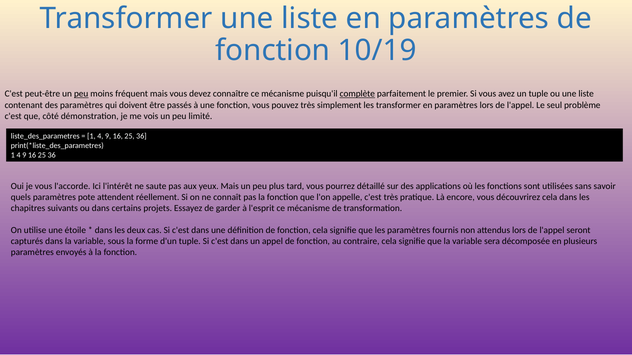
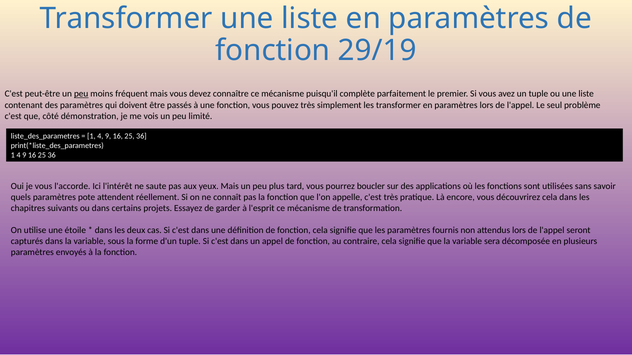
10/19: 10/19 -> 29/19 (377, 51)
complète underline: present -> none (357, 94)
détaillé: détaillé -> boucler (371, 186)
